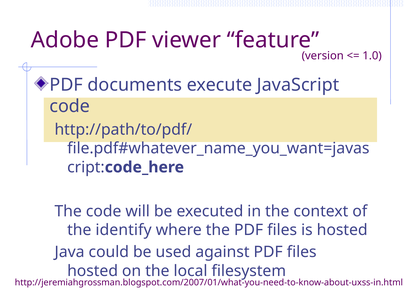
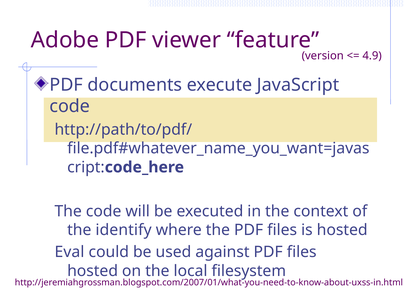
1.0: 1.0 -> 4.9 (372, 56)
Java: Java -> Eval (69, 252)
